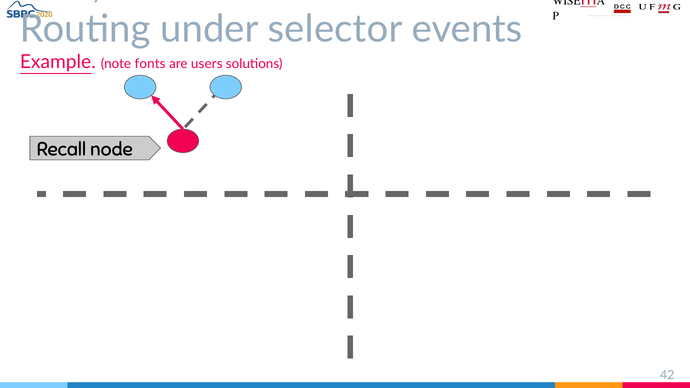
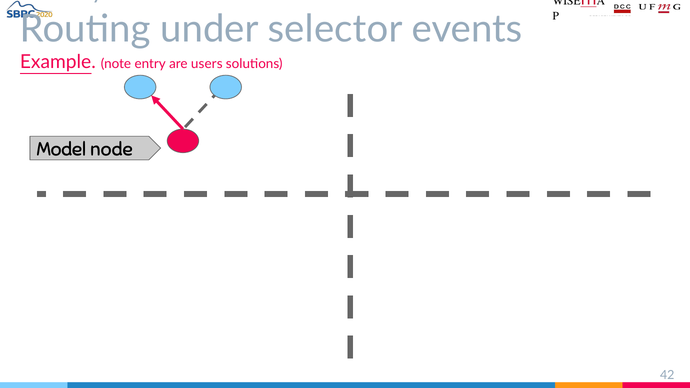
fonts: fonts -> entry (150, 64)
Recall: Recall -> Model (61, 149)
